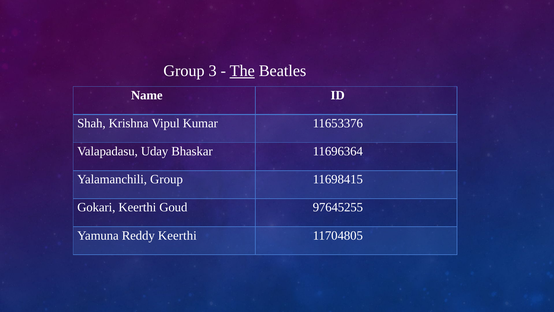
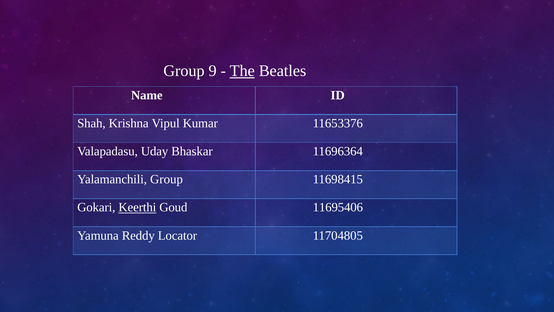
3: 3 -> 9 (213, 71)
Keerthi underline: none -> present (137, 207)
97645255: 97645255 -> 11695406 (338, 207)
Reddy Keerthi: Keerthi -> Locator (177, 235)
